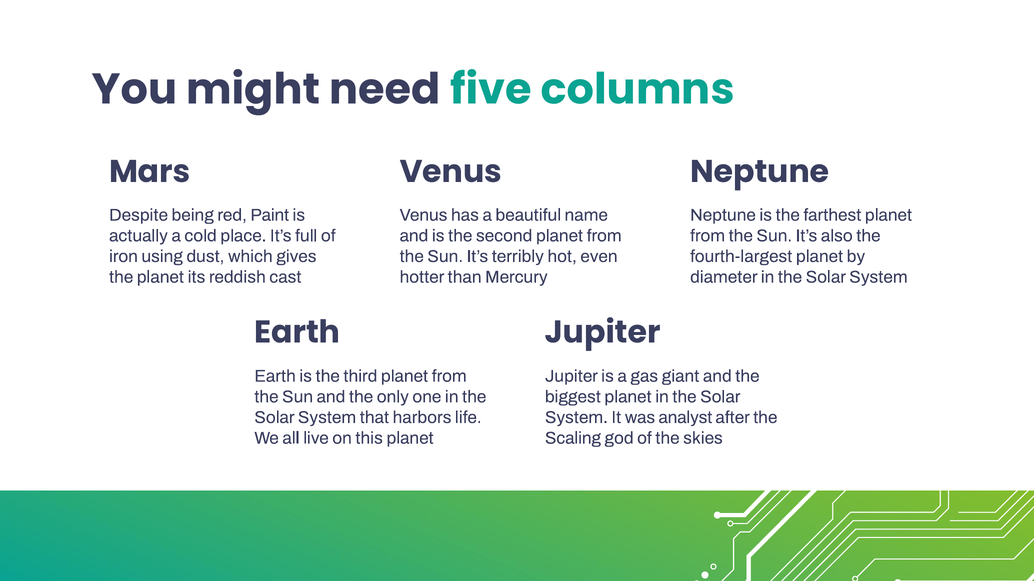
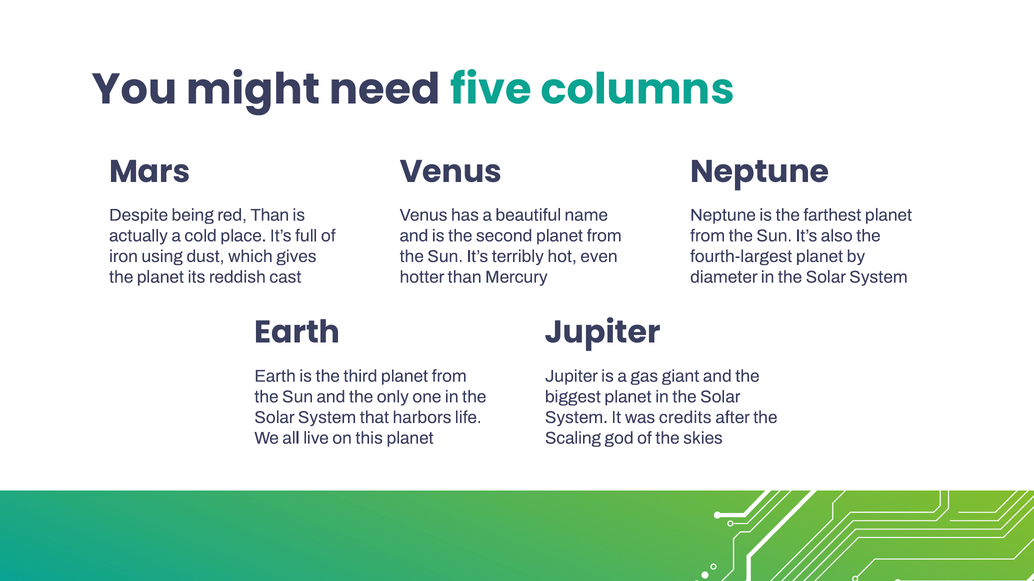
red Paint: Paint -> Than (270, 215)
analyst: analyst -> credits (685, 418)
